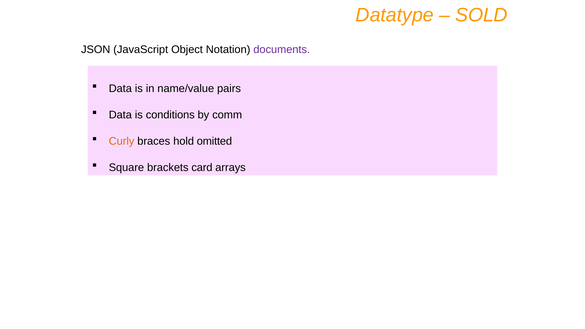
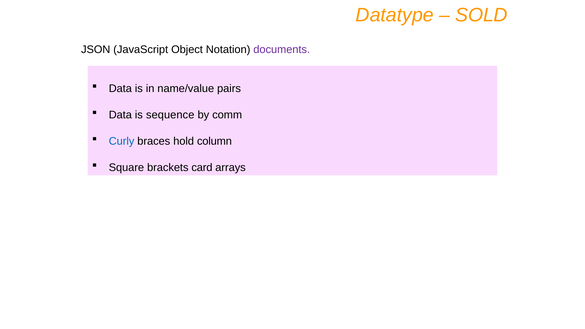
conditions: conditions -> sequence (170, 115)
Curly colour: orange -> blue (122, 141)
omitted: omitted -> column (214, 141)
